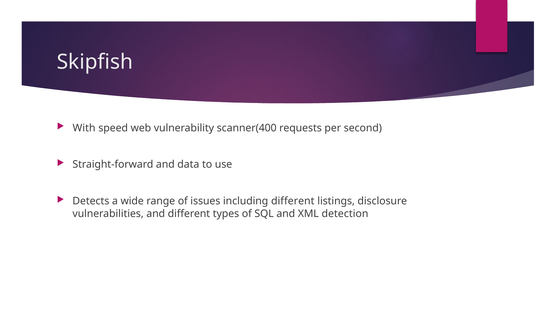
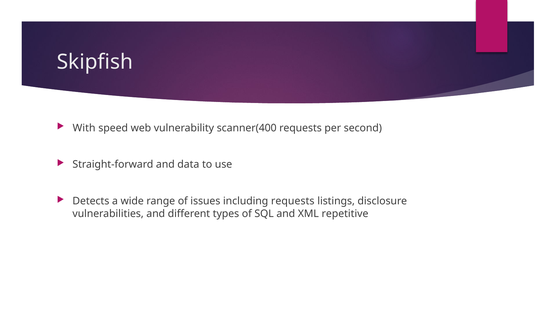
including different: different -> requests (293, 201)
detection: detection -> repetitive (345, 214)
